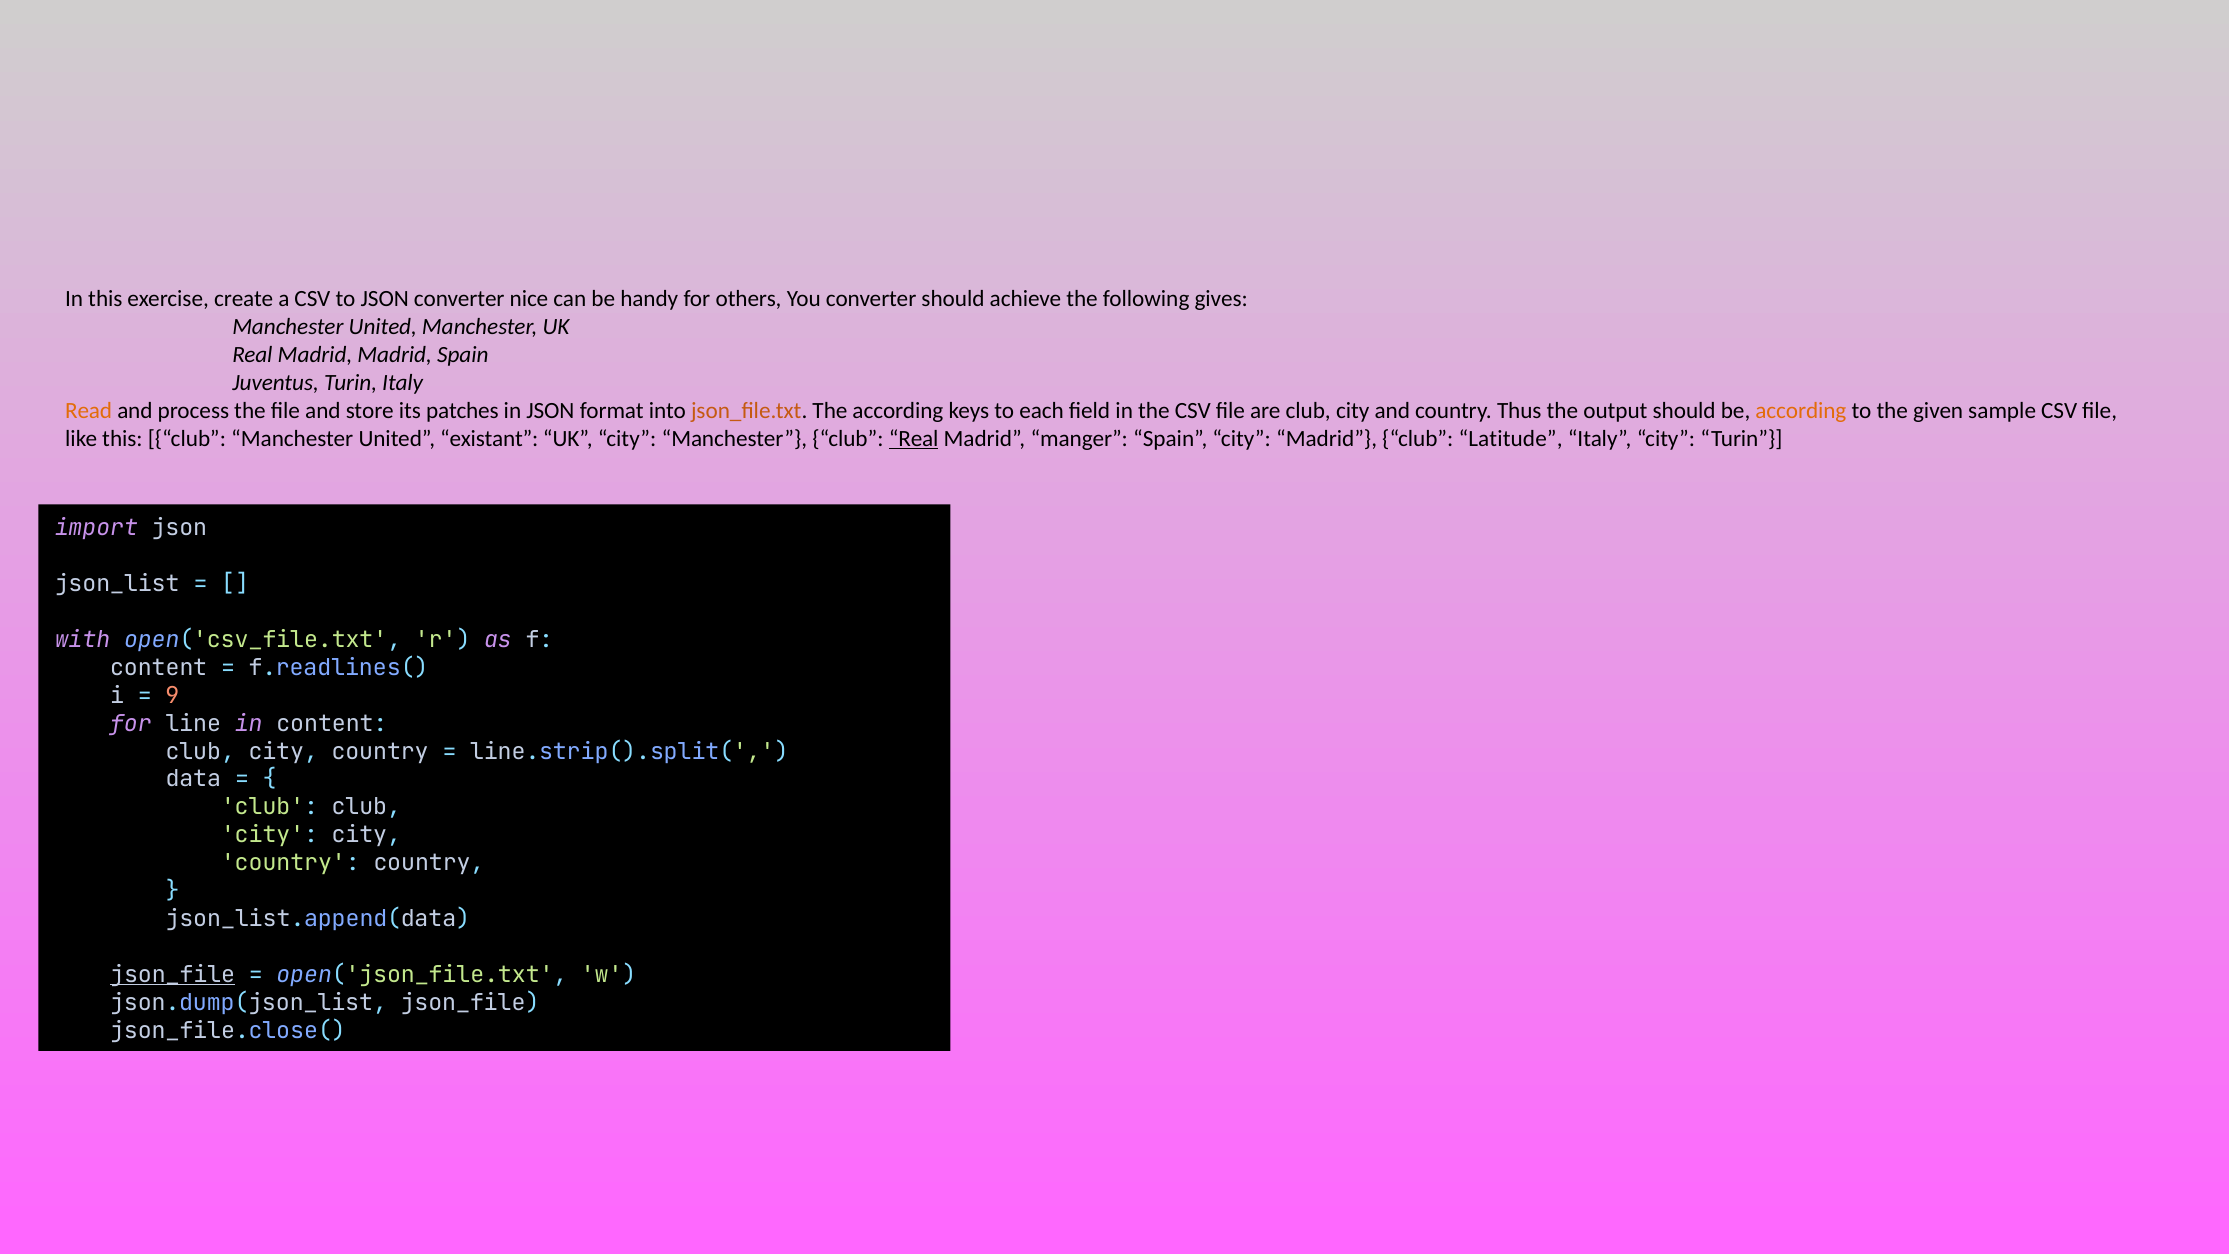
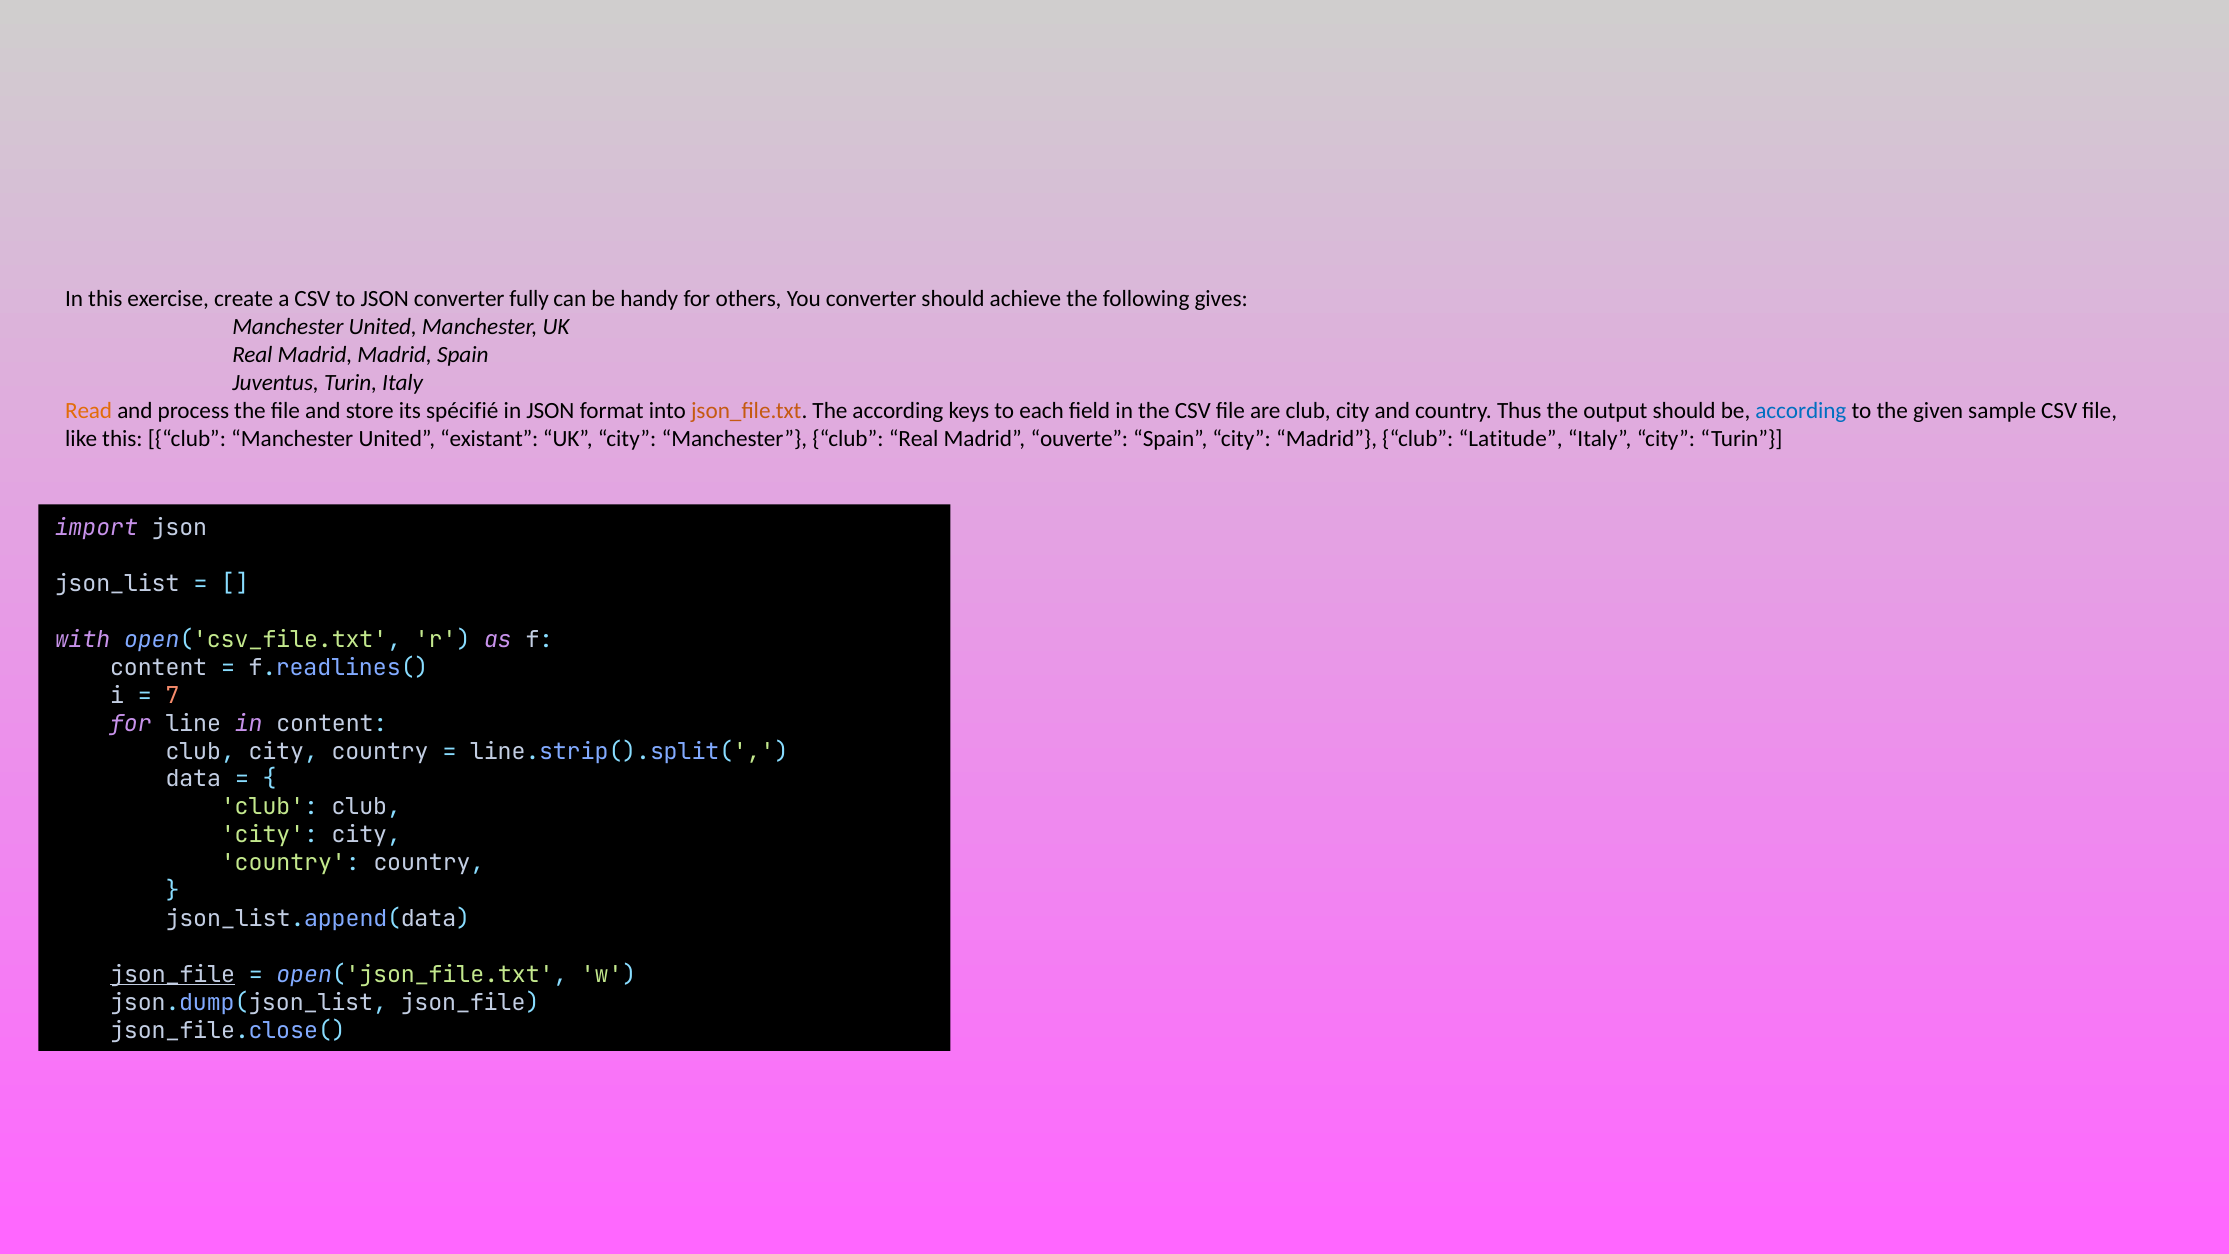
nice: nice -> fully (529, 299)
patches: patches -> spécifié (462, 411)
according colour: orange -> blue (1801, 411)
Real underline: present -> none (914, 439)
manger: manger -> ouverte (1079, 439)
9: 9 -> 7 (172, 695)
